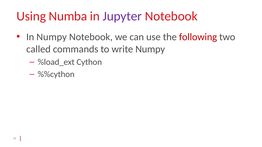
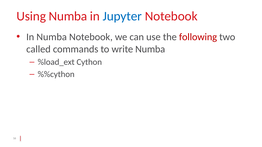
Jupyter colour: purple -> blue (122, 16)
In Numpy: Numpy -> Numba (52, 37)
write Numpy: Numpy -> Numba (150, 49)
